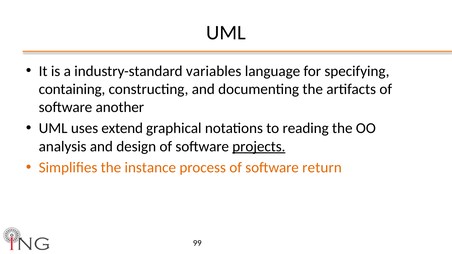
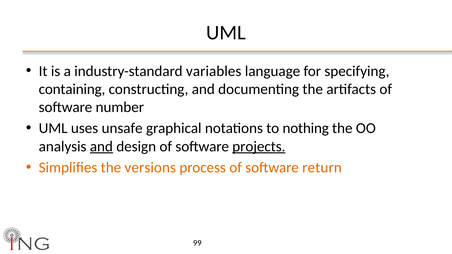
another: another -> number (120, 107)
extend: extend -> unsafe (122, 128)
reading: reading -> nothing (306, 128)
and underline: none -> present (101, 147)
instance: instance -> versions (150, 168)
